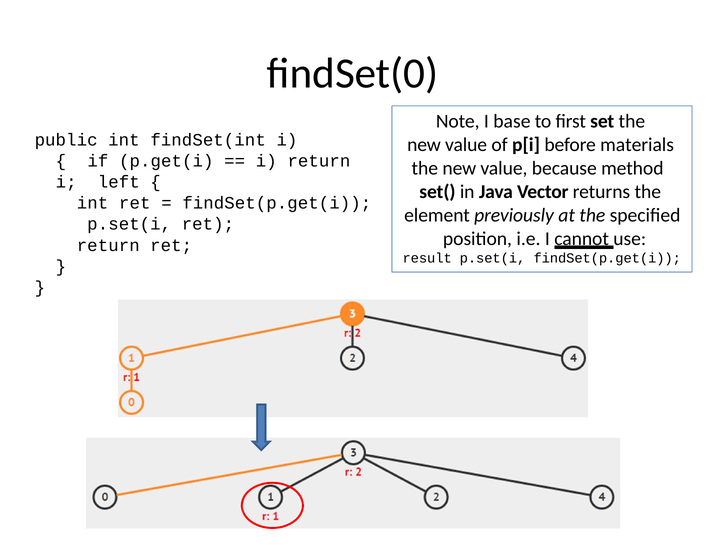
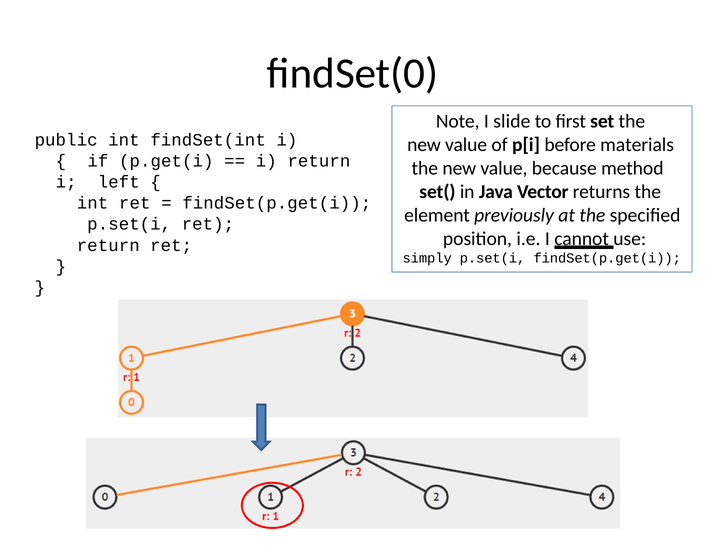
base: base -> slide (512, 121)
result: result -> simply (427, 258)
